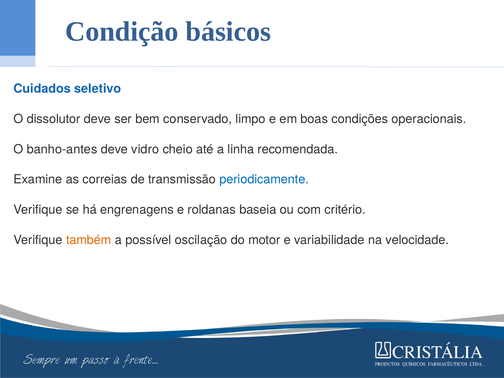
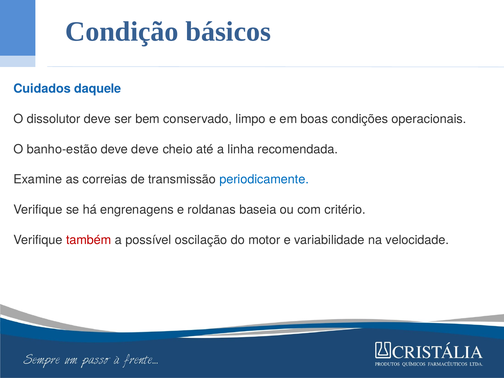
seletivo: seletivo -> daquele (98, 89)
banho-antes: banho-antes -> banho-estão (62, 149)
deve vidro: vidro -> deve (145, 149)
também colour: orange -> red (89, 240)
